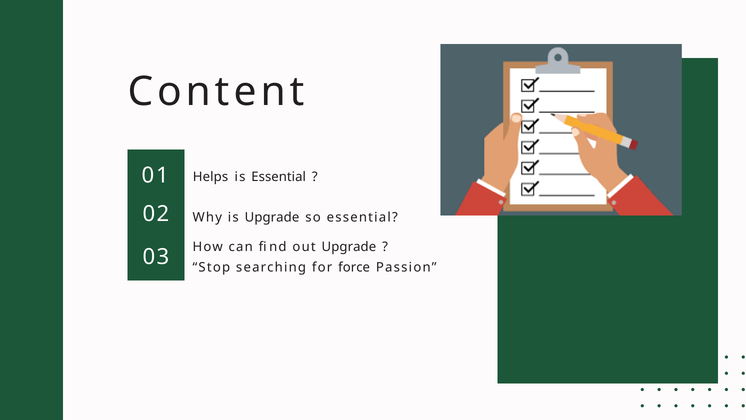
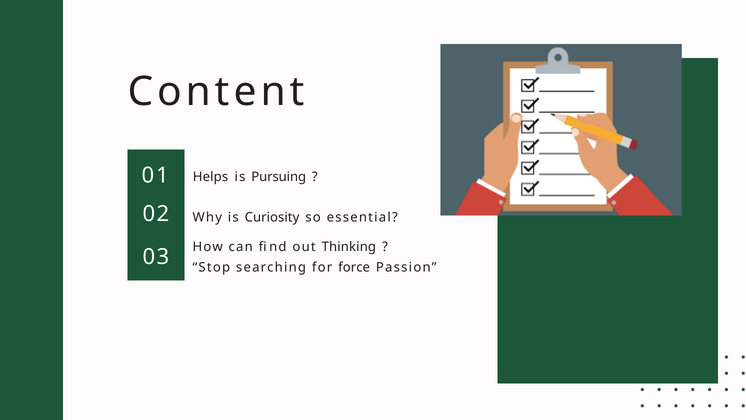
is Essential: Essential -> Pursuing (279, 177)
is Upgrade: Upgrade -> Curiosity (272, 217)
out Upgrade: Upgrade -> Thinking (349, 247)
